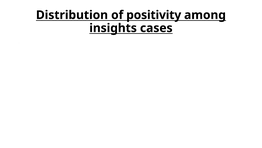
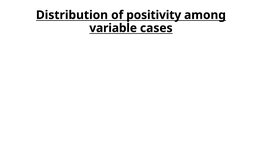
insights: insights -> variable (113, 28)
